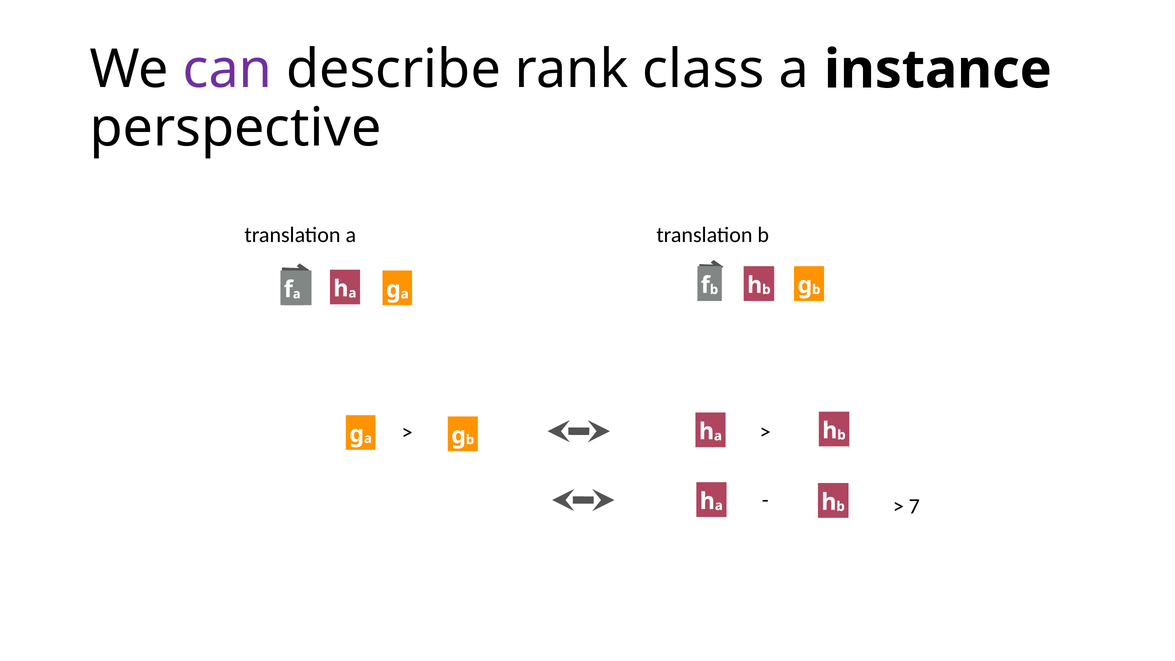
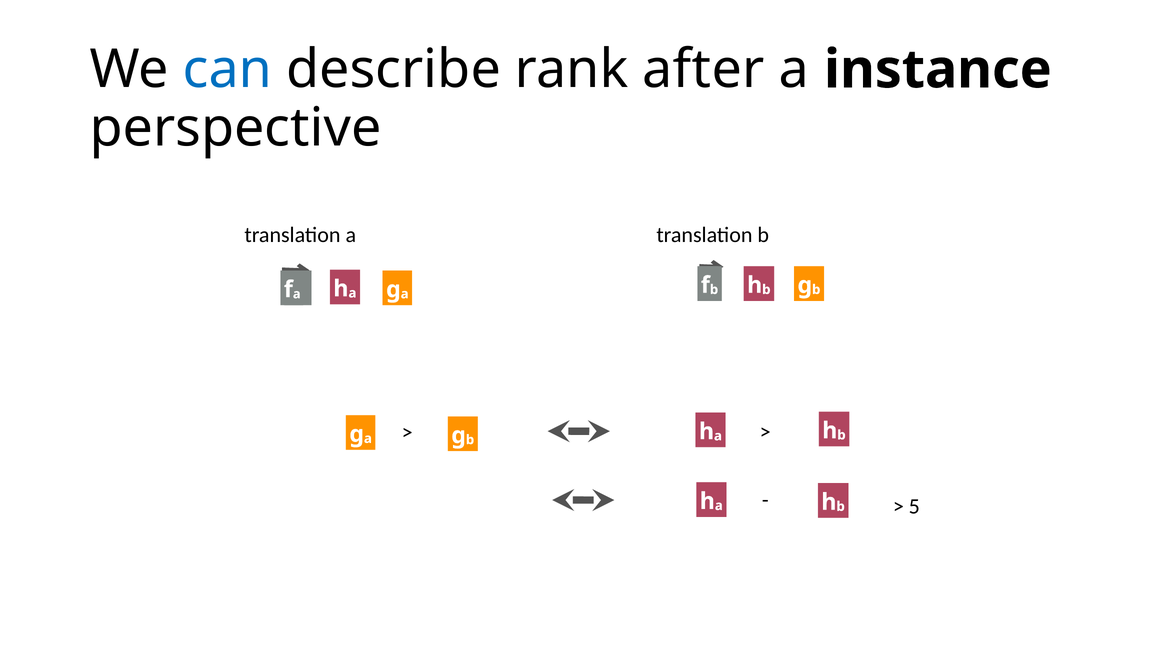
can colour: purple -> blue (228, 70)
class: class -> after (703, 70)
7: 7 -> 5 (914, 507)
